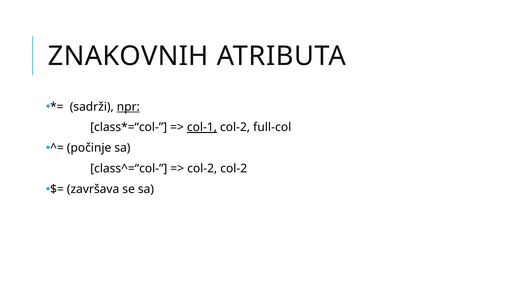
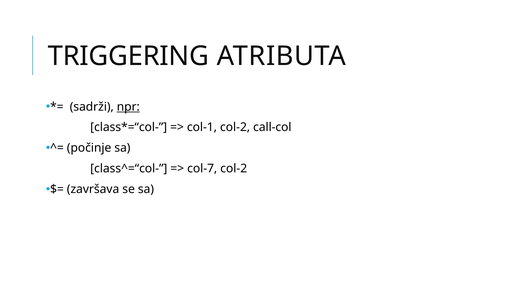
ZNAKOVNIH: ZNAKOVNIH -> TRIGGERING (128, 56)
col-1 underline: present -> none (202, 127)
full-col: full-col -> call-col (272, 127)
col-2: col-2 -> col-7 (202, 168)
